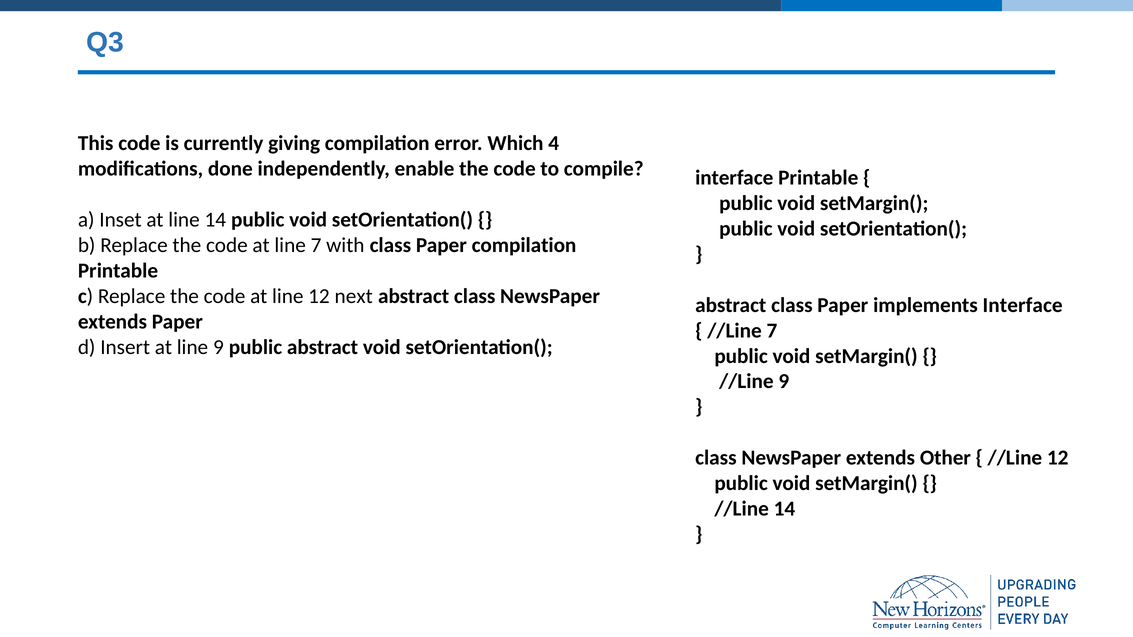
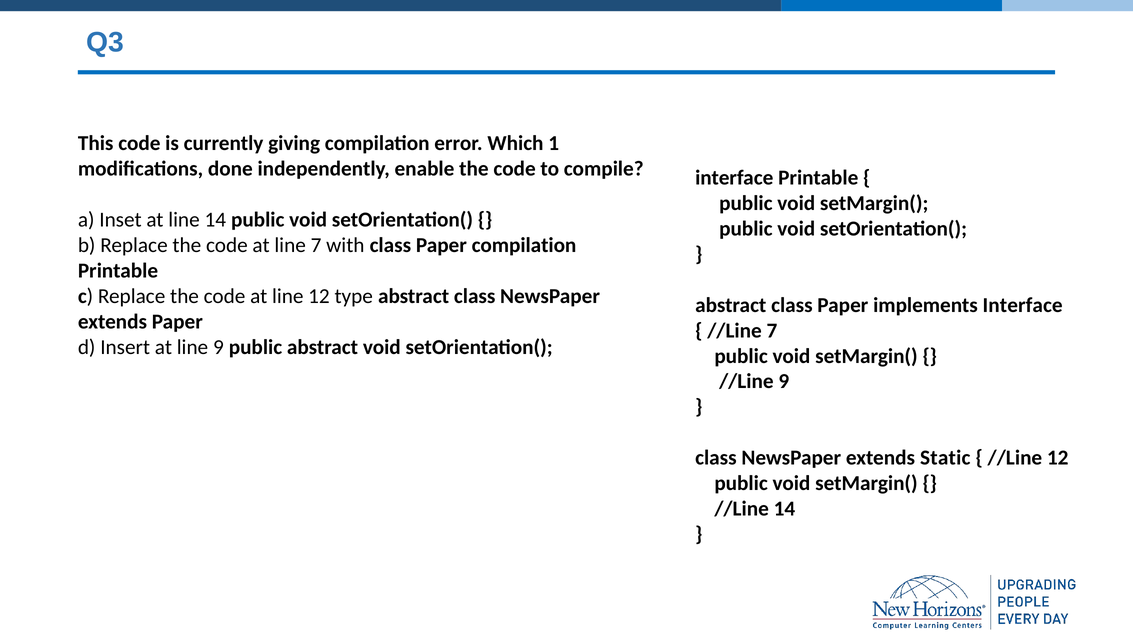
4: 4 -> 1 (554, 143)
next: next -> type (354, 296)
Other: Other -> Static (945, 458)
